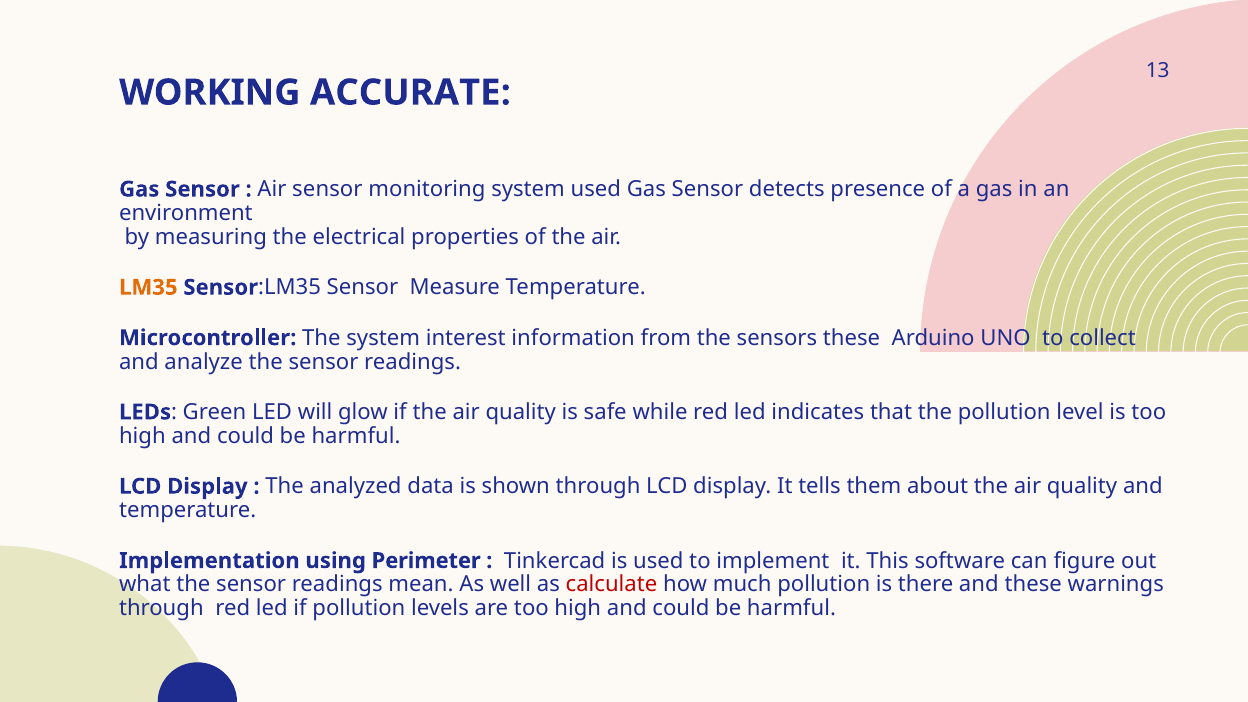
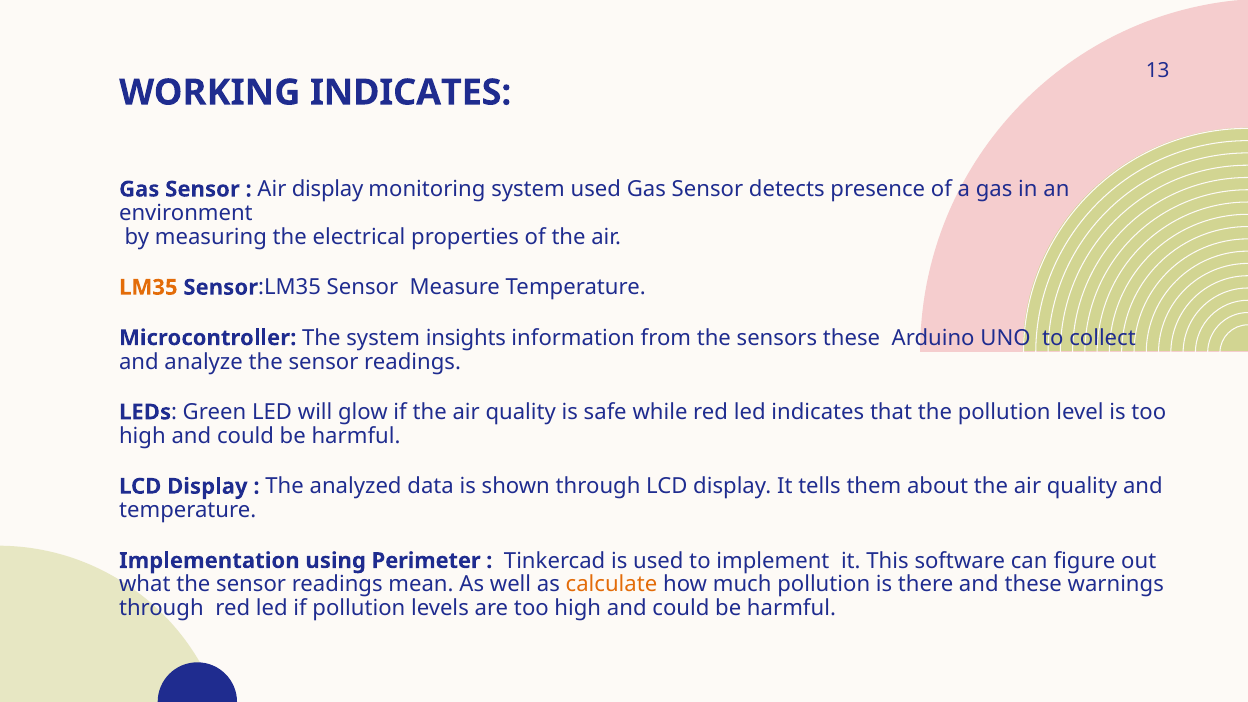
WORKING ACCURATE: ACCURATE -> INDICATES (411, 93)
Air sensor: sensor -> display (328, 189)
interest: interest -> insights (466, 338)
calculate colour: red -> orange (611, 585)
